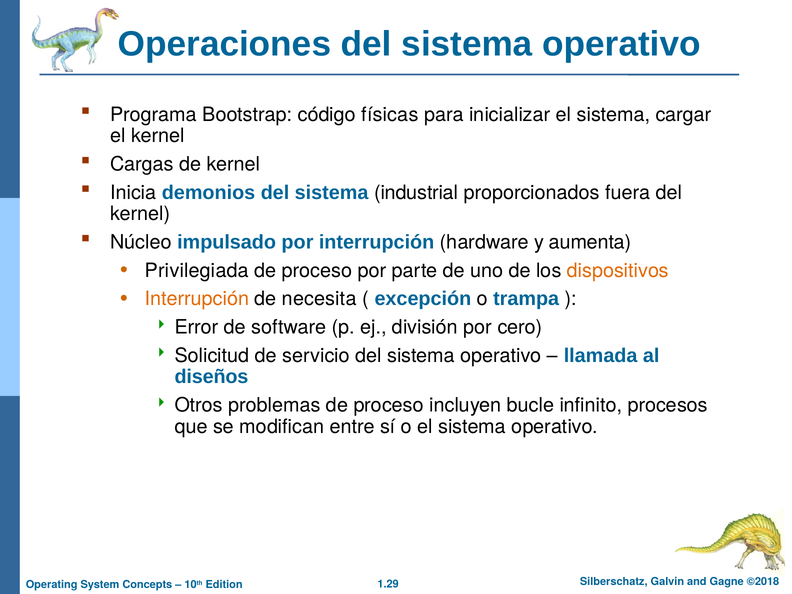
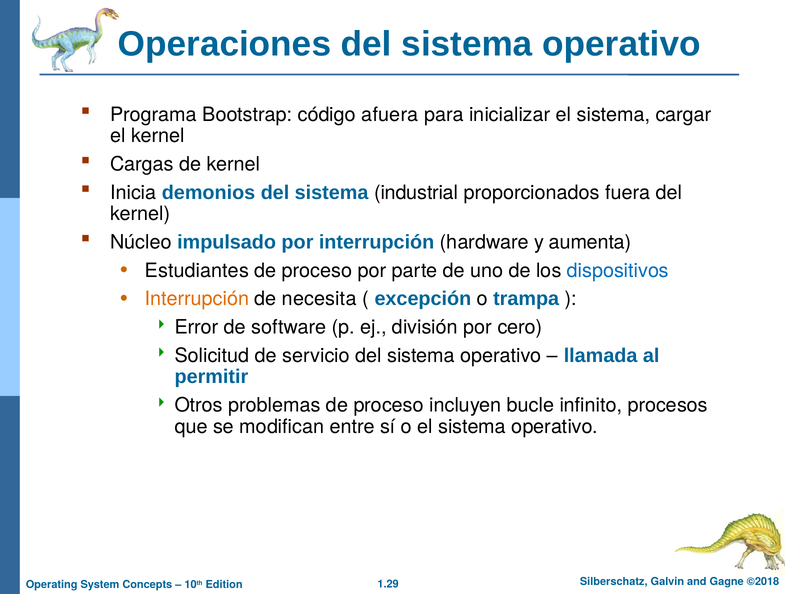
físicas: físicas -> afuera (390, 115)
Privilegiada: Privilegiada -> Estudiantes (197, 271)
dispositivos colour: orange -> blue (618, 271)
diseños: diseños -> permitir (211, 377)
